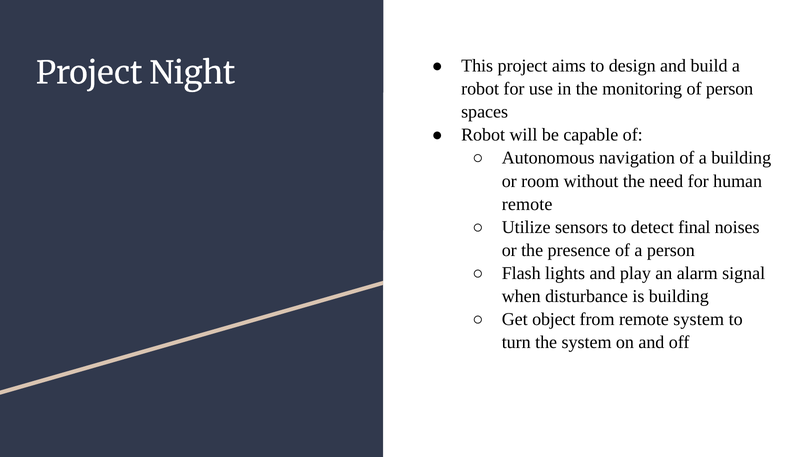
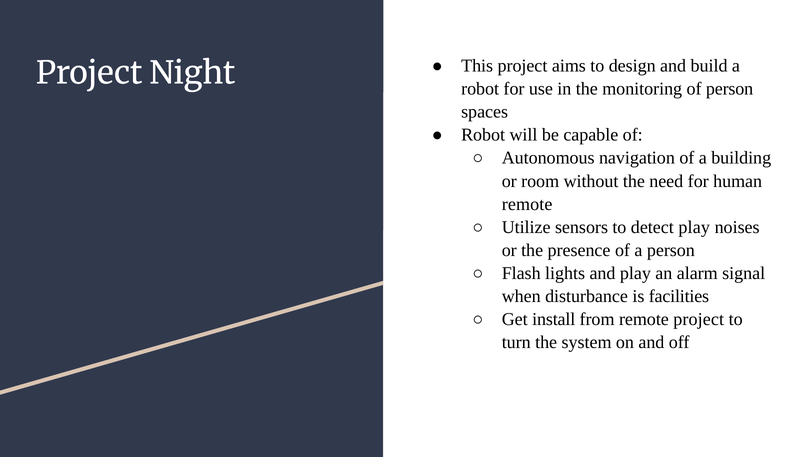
detect final: final -> play (694, 227)
is building: building -> facilities (679, 296)
object: object -> install (554, 319)
remote system: system -> project (699, 319)
